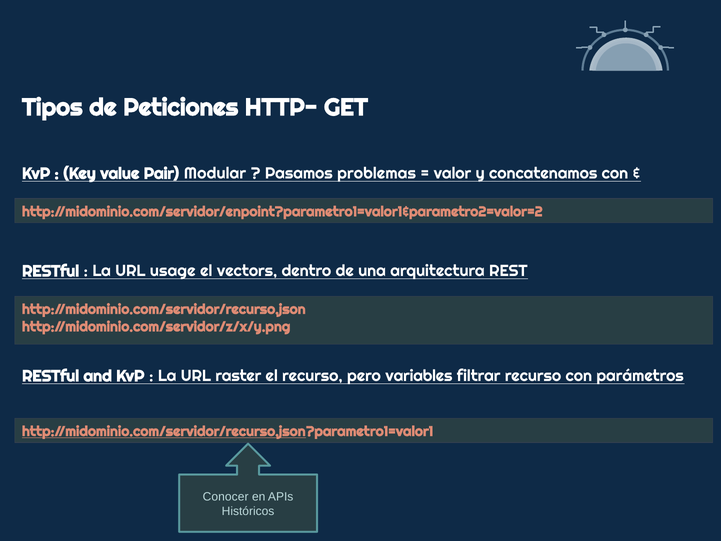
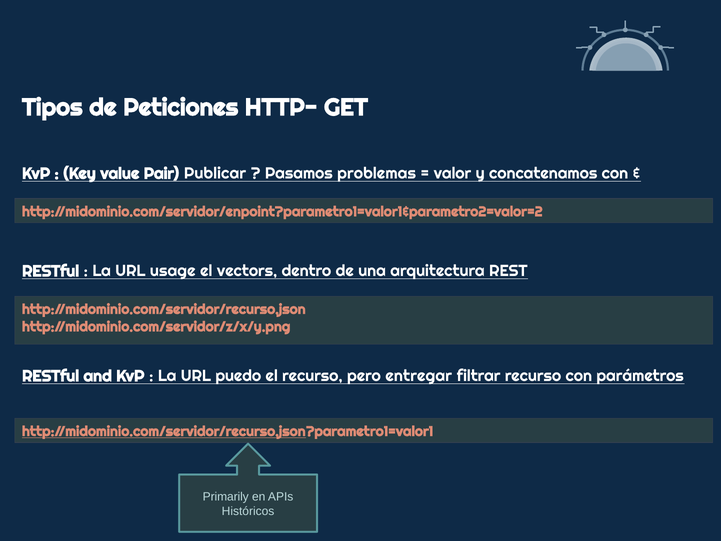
Modular: Modular -> Publicar (215, 173)
raster: raster -> puedo (238, 376)
variables: variables -> entregar (419, 376)
Conocer: Conocer -> Primarily (226, 497)
